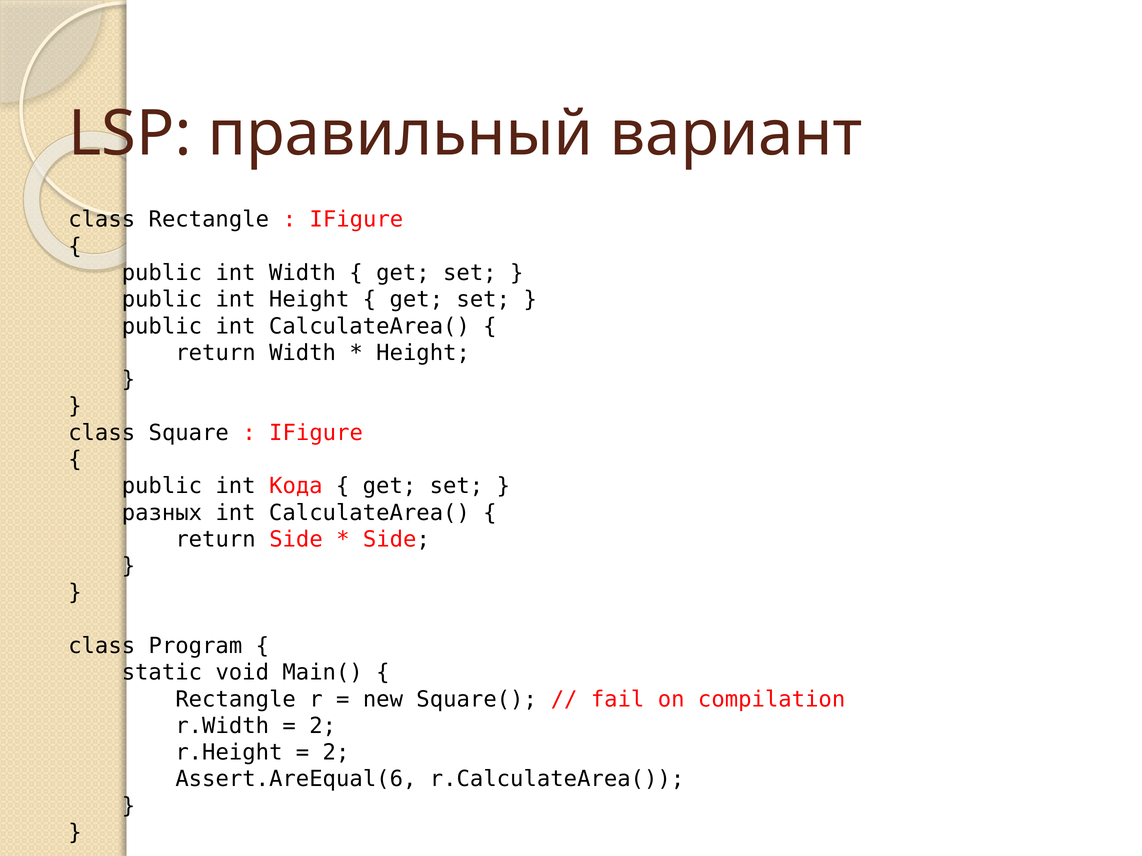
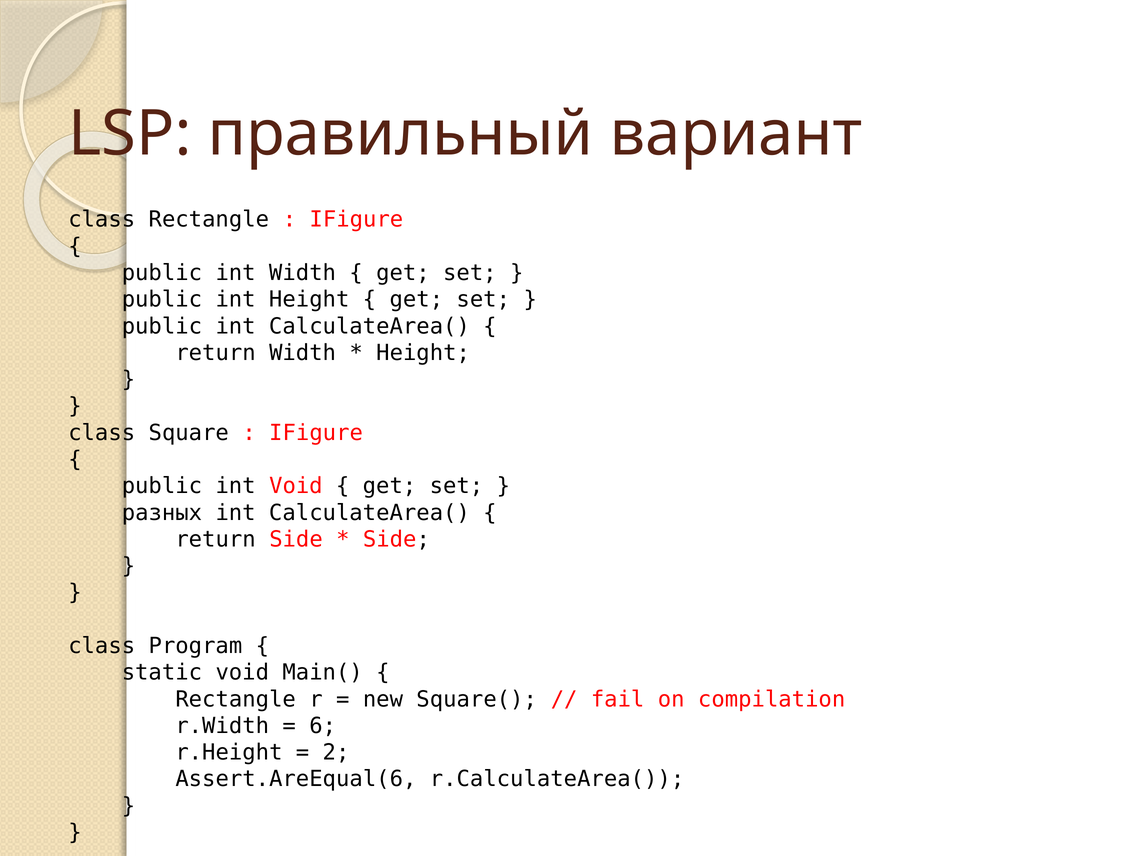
int Кода: Кода -> Void (296, 486)
2: 2 -> 6 (323, 726)
